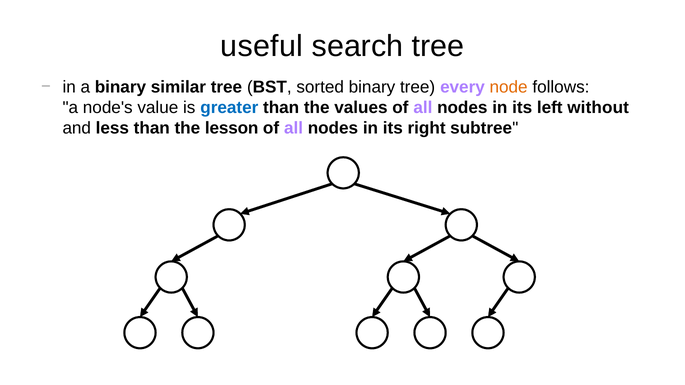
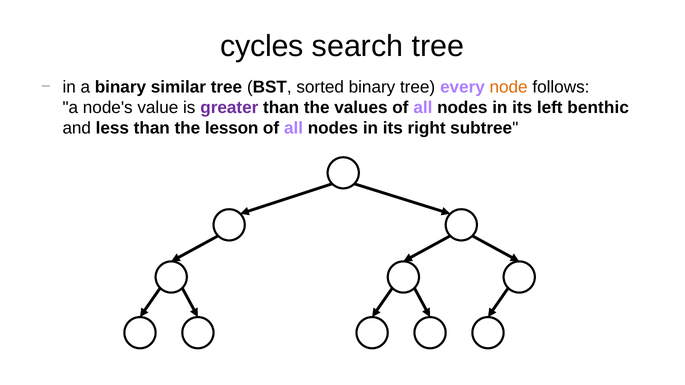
useful: useful -> cycles (262, 46)
greater colour: blue -> purple (229, 108)
without: without -> benthic (598, 108)
